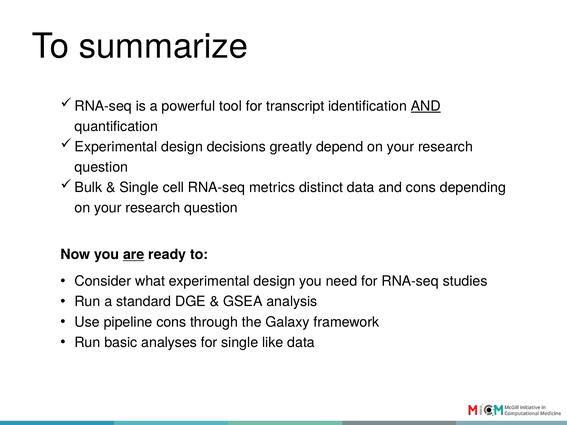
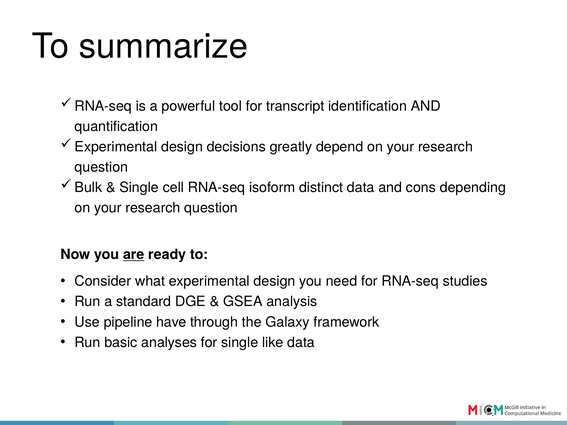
AND underline: present -> none (426, 106)
metrics: metrics -> isoform (272, 188)
pipeline cons: cons -> have (171, 322)
